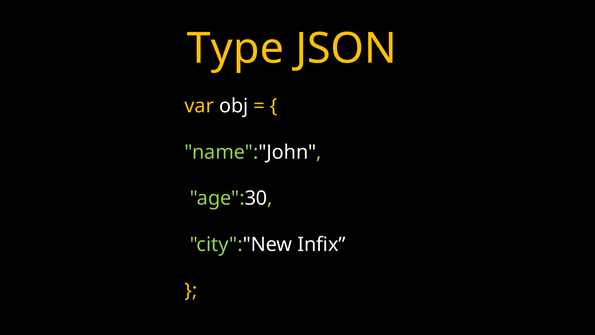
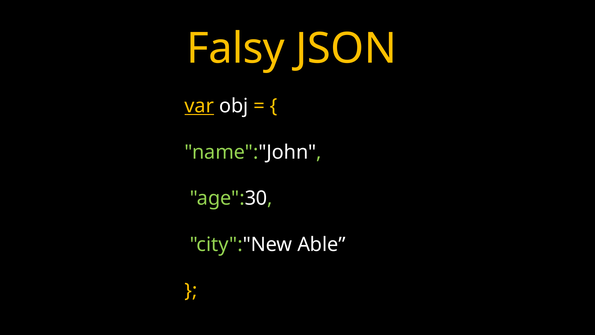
Type: Type -> Falsy (236, 49)
var underline: none -> present (199, 106)
Infix: Infix -> Able (321, 244)
